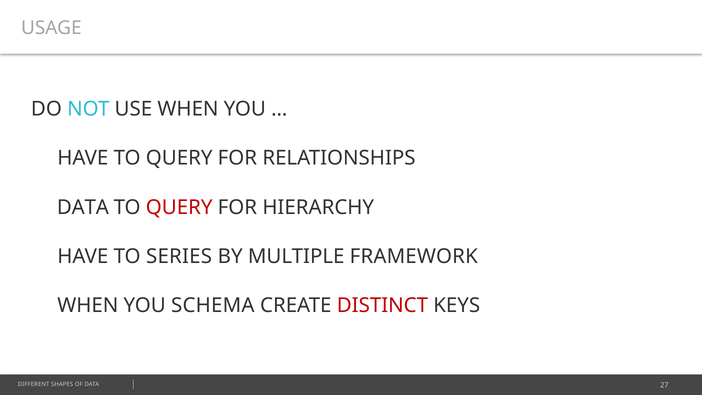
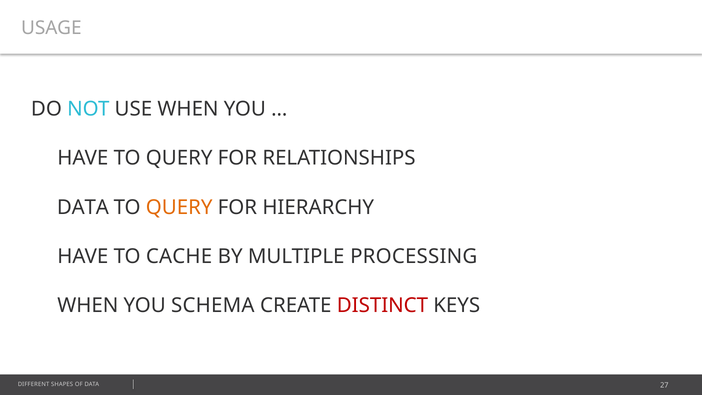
QUERY colour: red -> orange (179, 207)
SERIES: SERIES -> CACHE (179, 256)
FRAMEWORK: FRAMEWORK -> PROCESSING (414, 256)
